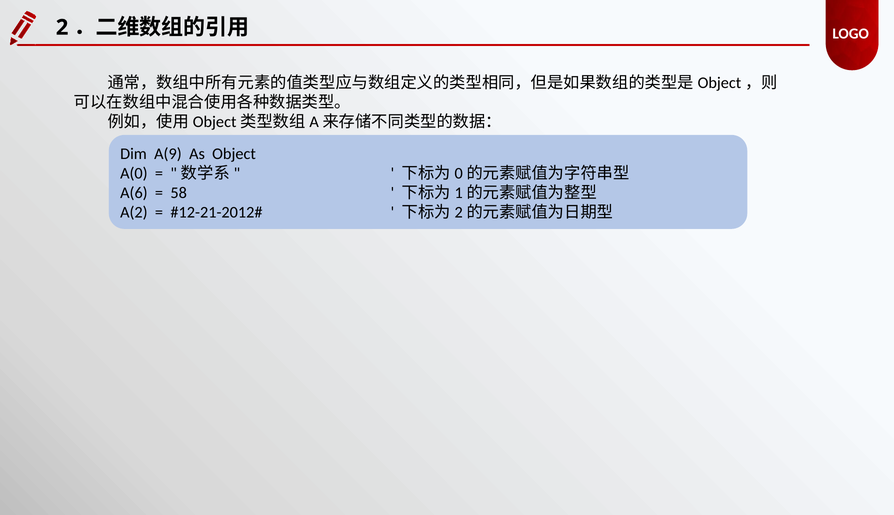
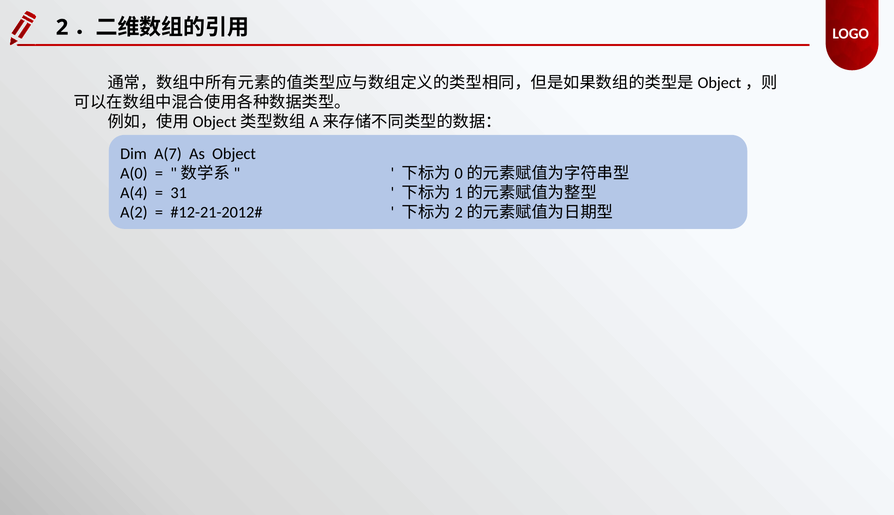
A(9: A(9 -> A(7 (168, 154)
A(6: A(6 -> A(4 (134, 193)
58: 58 -> 31 (179, 193)
